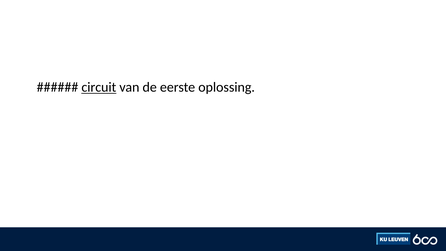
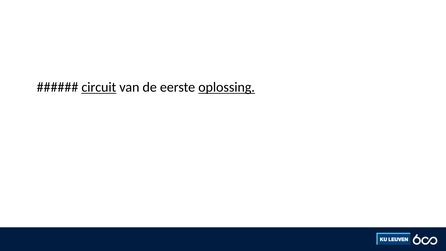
oplossing underline: none -> present (227, 87)
